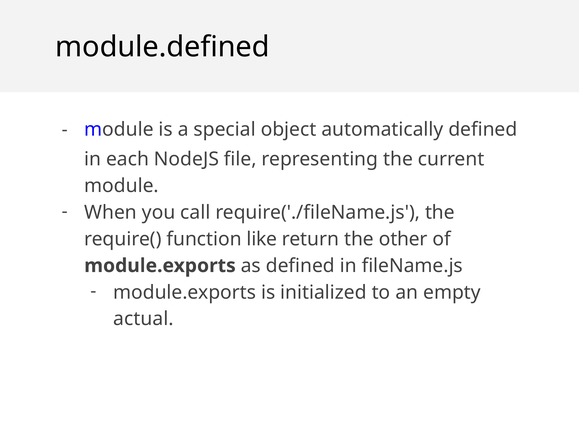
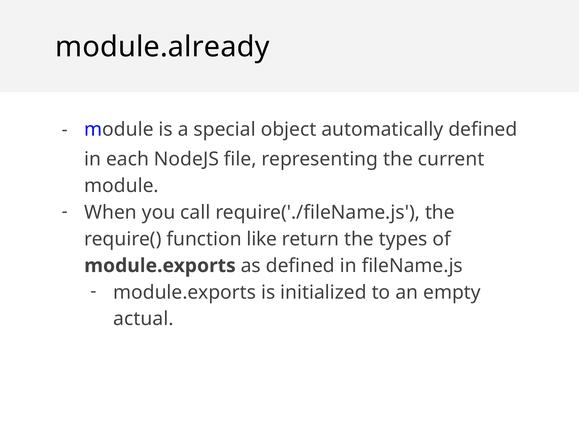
module.defined: module.defined -> module.already (162, 47)
other: other -> types (403, 239)
